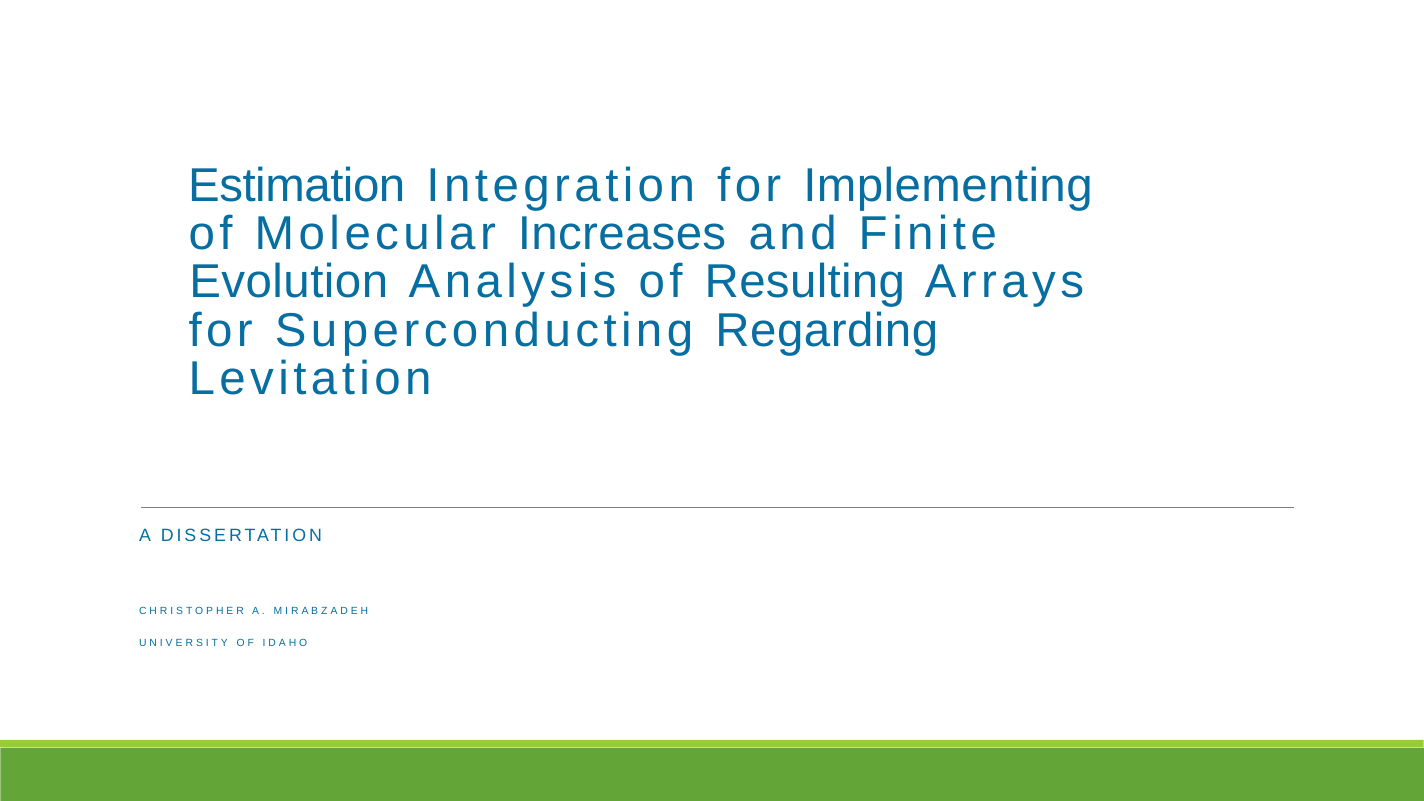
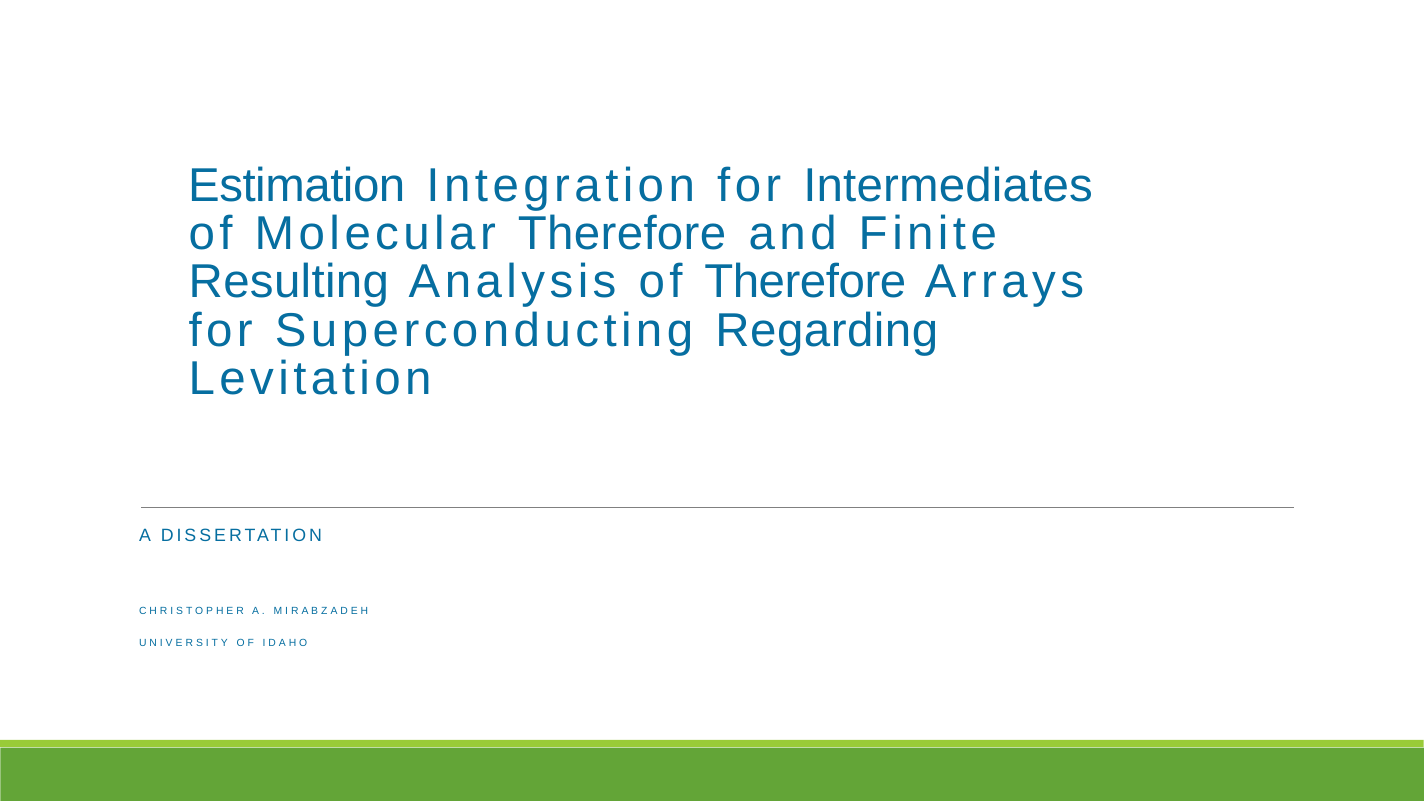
Implementing: Implementing -> Intermediates (948, 185)
Molecular Increases: Increases -> Therefore (622, 234)
Evolution: Evolution -> Resulting (289, 282)
of Resulting: Resulting -> Therefore (805, 282)
